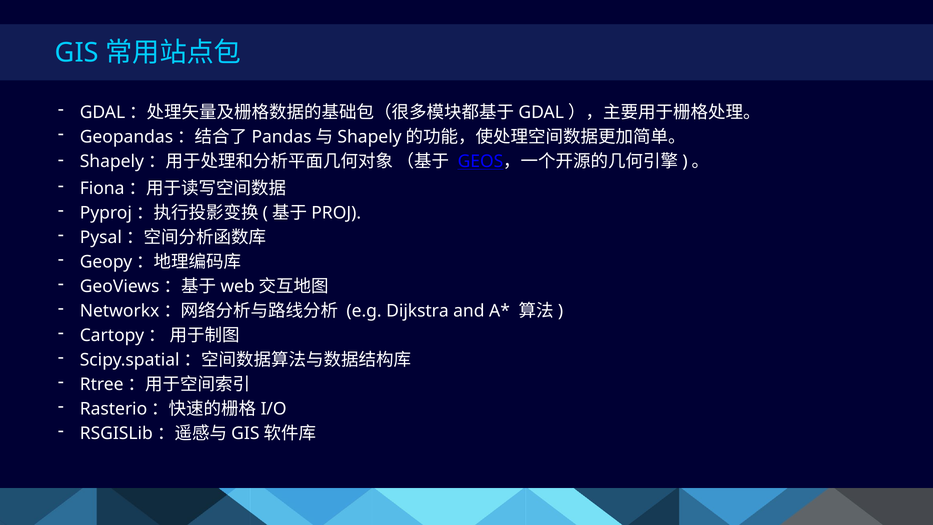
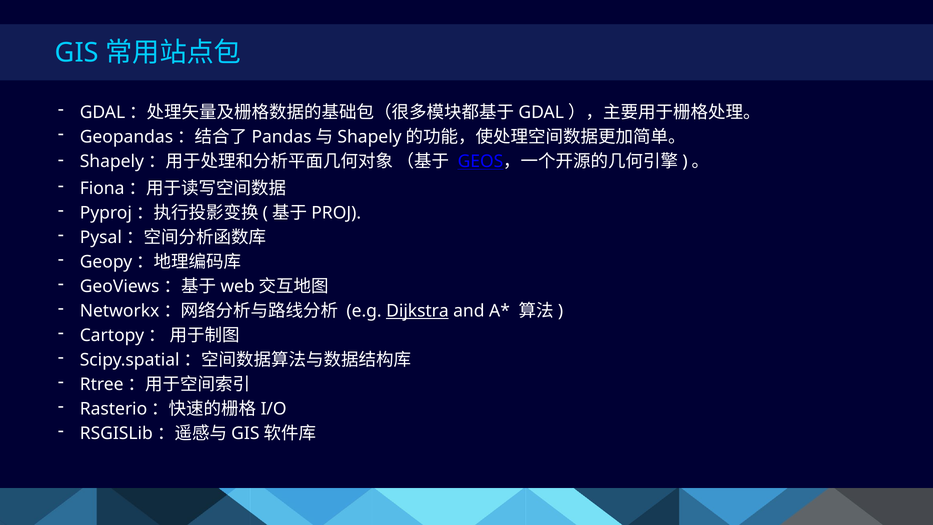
Dijkstra underline: none -> present (417, 311)
